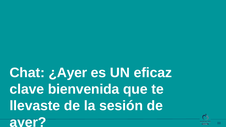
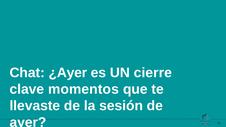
eficaz: eficaz -> cierre (153, 73)
bienvenida: bienvenida -> momentos (83, 89)
